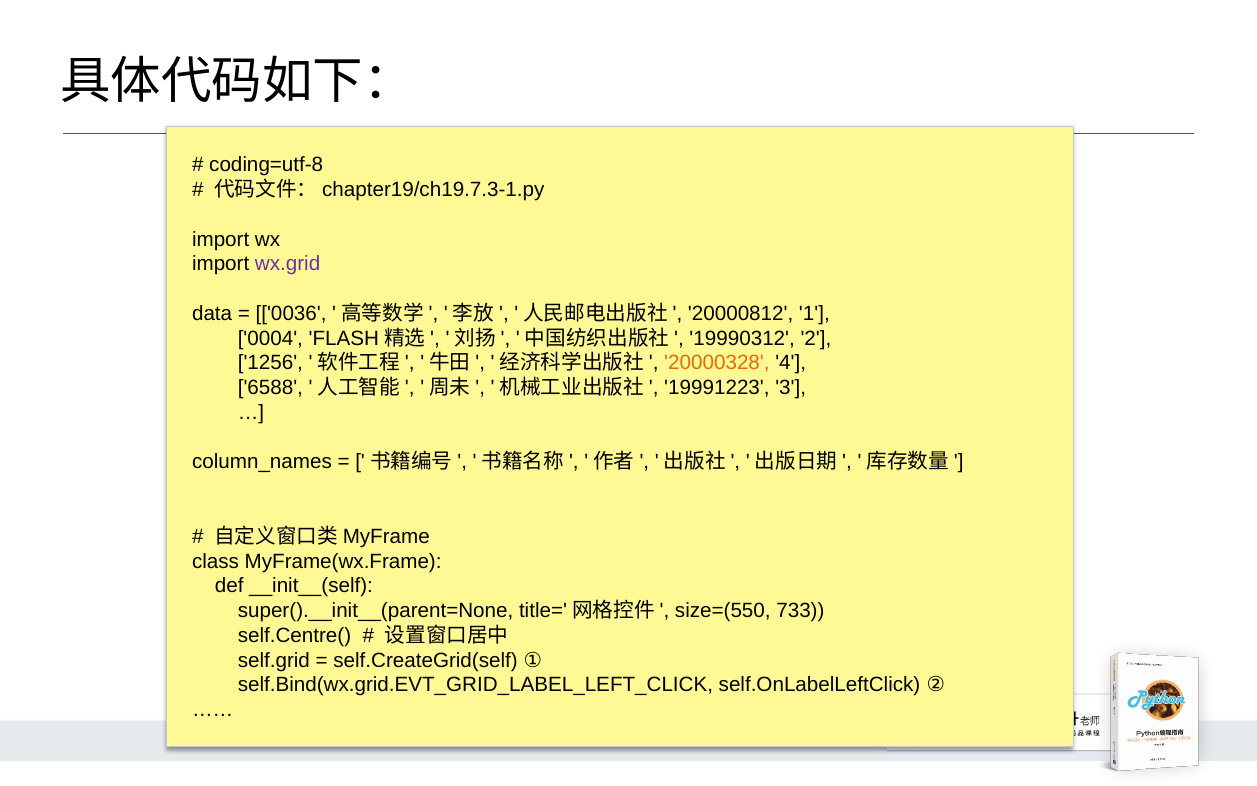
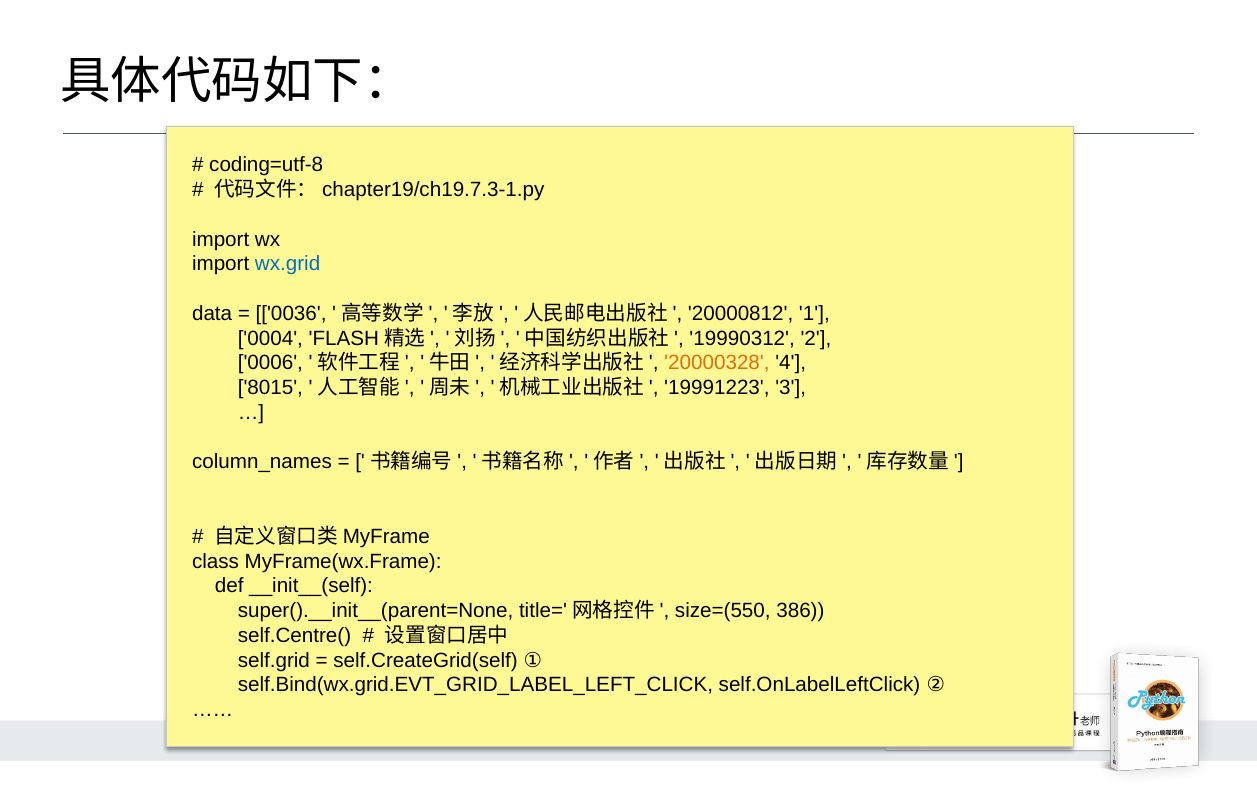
wx.grid colour: purple -> blue (288, 264)
1256: 1256 -> 0006 (270, 363)
6588: 6588 -> 8015 (270, 388)
733: 733 -> 386 (800, 610)
